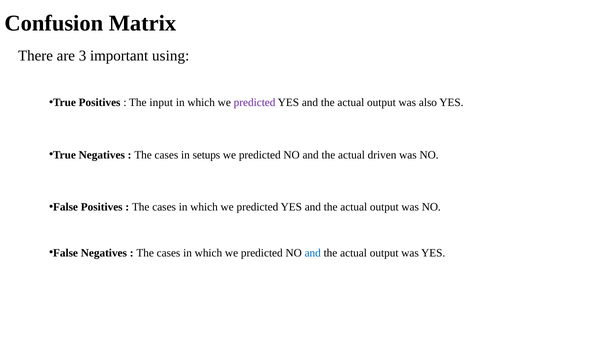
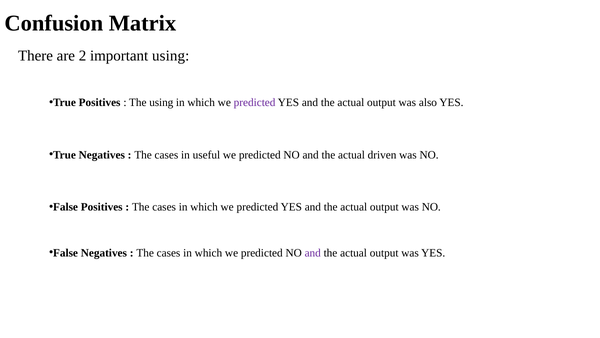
3: 3 -> 2 (83, 56)
The input: input -> using (161, 102)
setups: setups -> useful (206, 155)
and colour: blue -> purple (313, 252)
